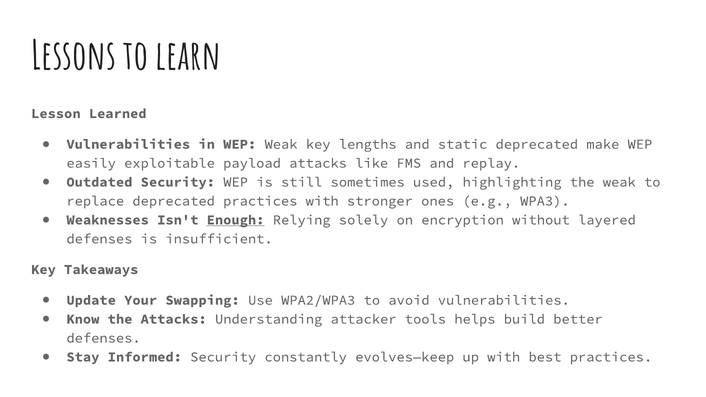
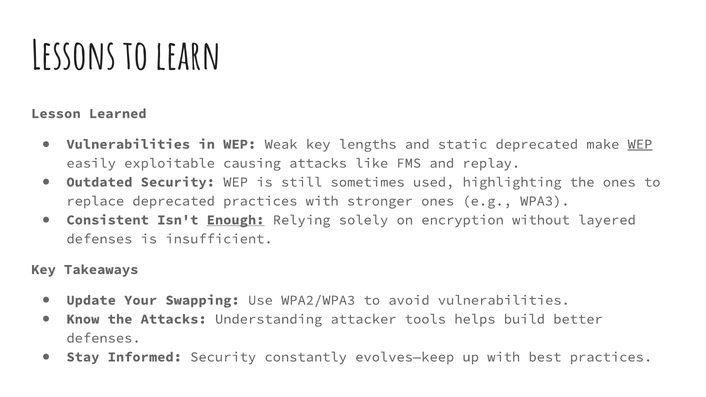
WEP underline: none -> present (640, 144)
payload: payload -> causing (252, 163)
the weak: weak -> ones (619, 182)
Weaknesses: Weaknesses -> Consistent (108, 220)
